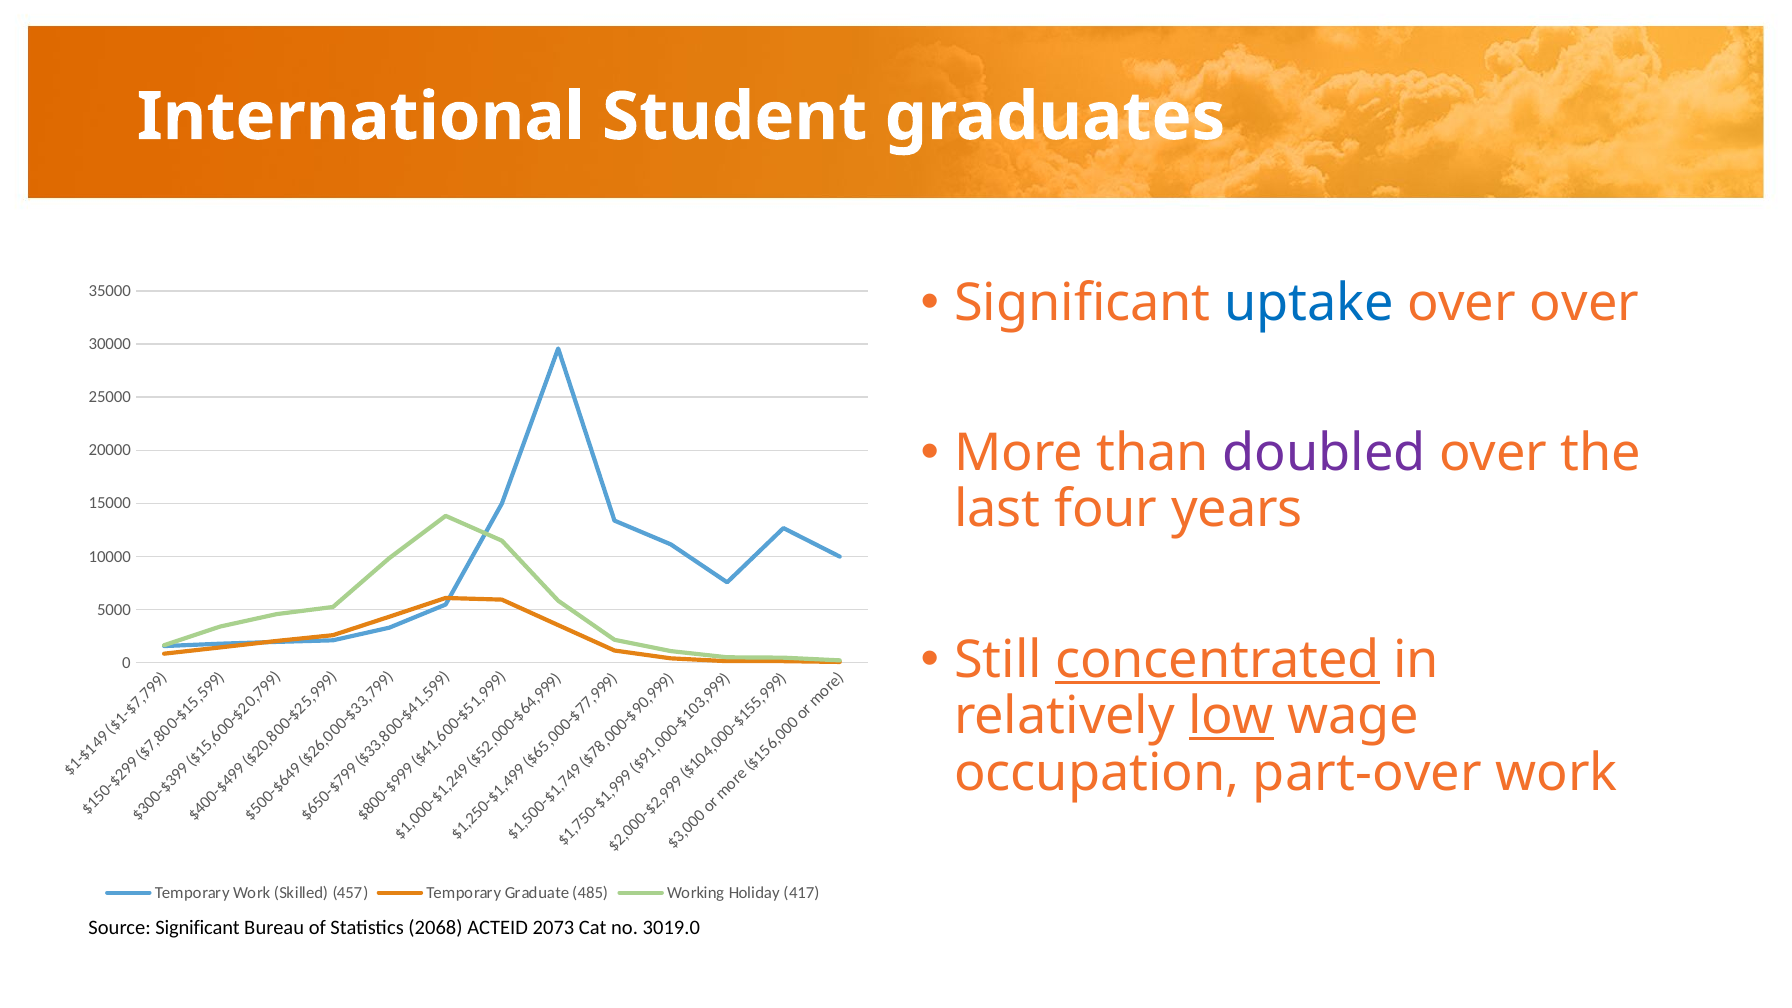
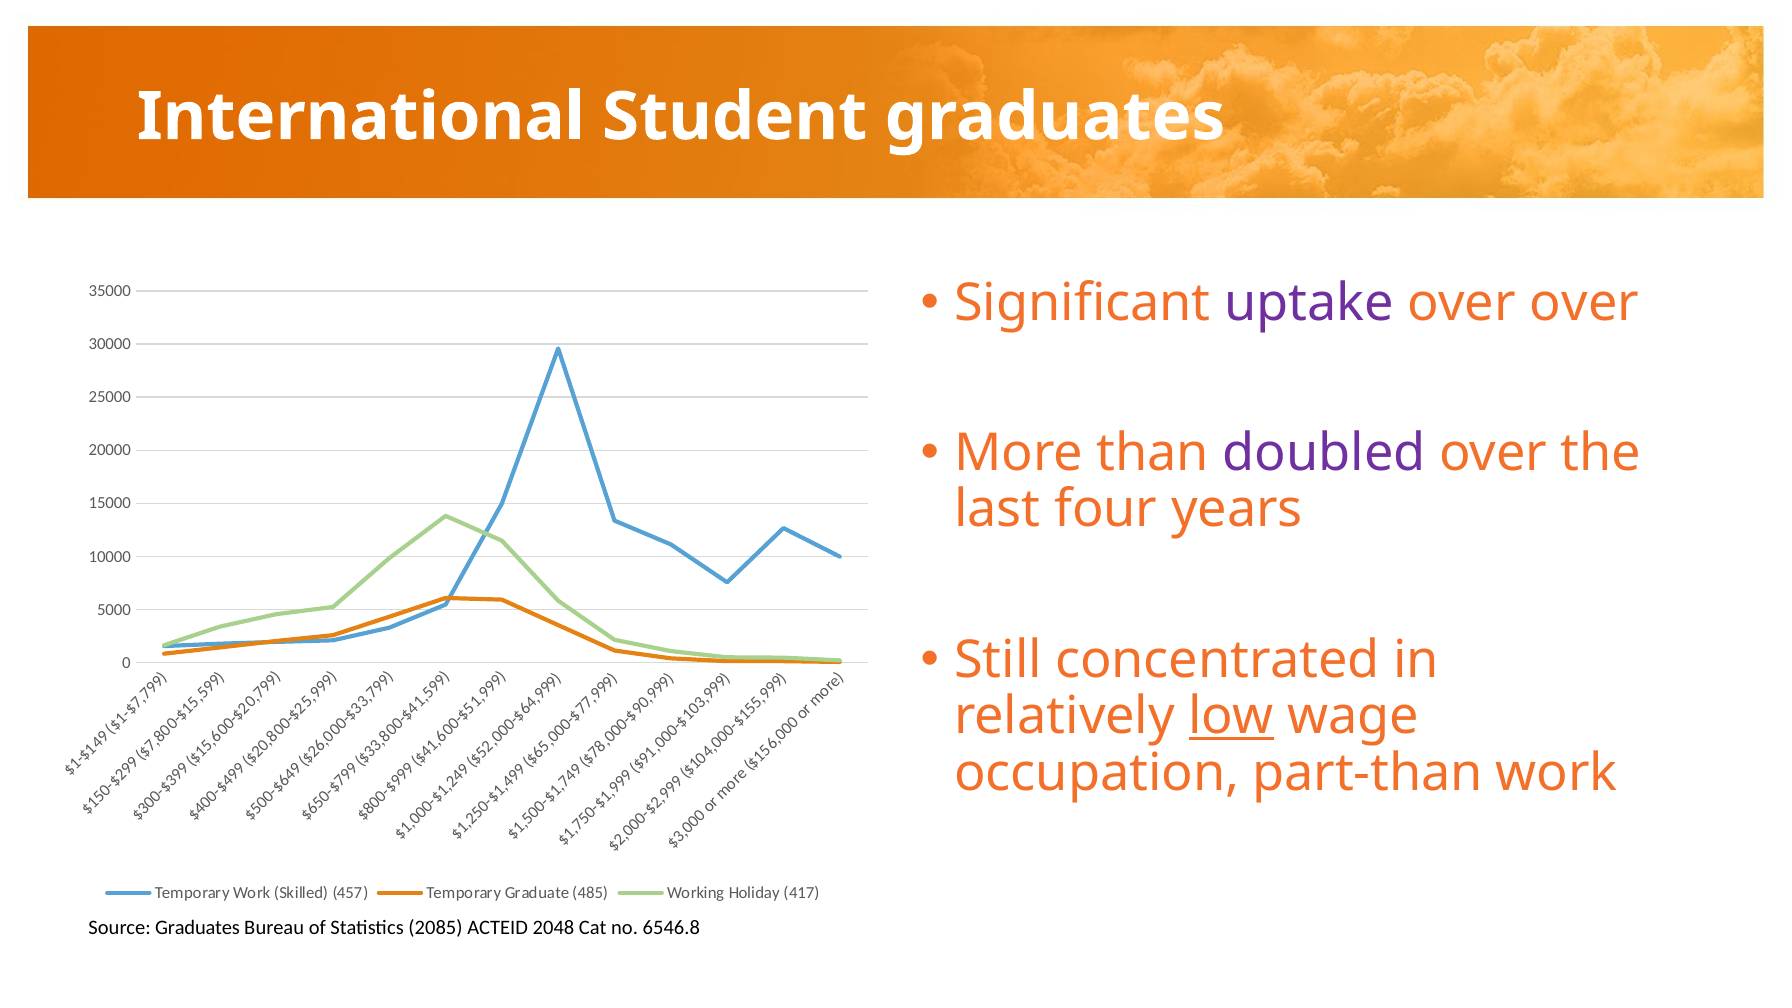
uptake colour: blue -> purple (1309, 303)
concentrated underline: present -> none (1218, 660)
part-over: part-over -> part-than (1368, 773)
Source Significant: Significant -> Graduates (198, 928)
2068: 2068 -> 2085 (436, 928)
2073: 2073 -> 2048 (553, 928)
3019.0: 3019.0 -> 6546.8 (671, 928)
